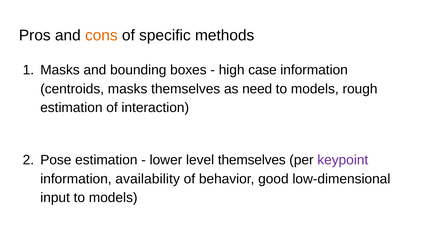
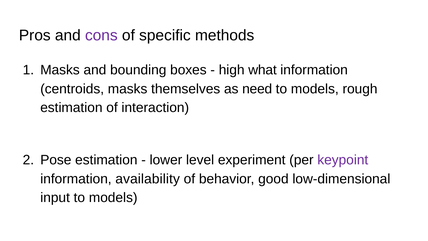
cons colour: orange -> purple (101, 35)
case: case -> what (262, 70)
level themselves: themselves -> experiment (252, 160)
